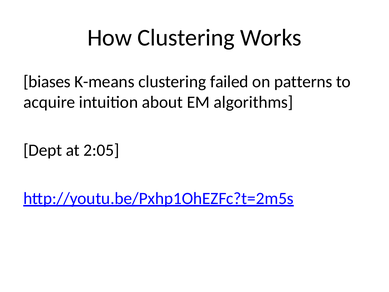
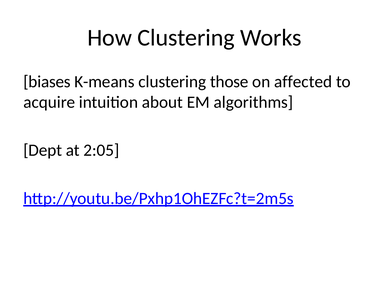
failed: failed -> those (229, 82)
patterns: patterns -> affected (303, 82)
